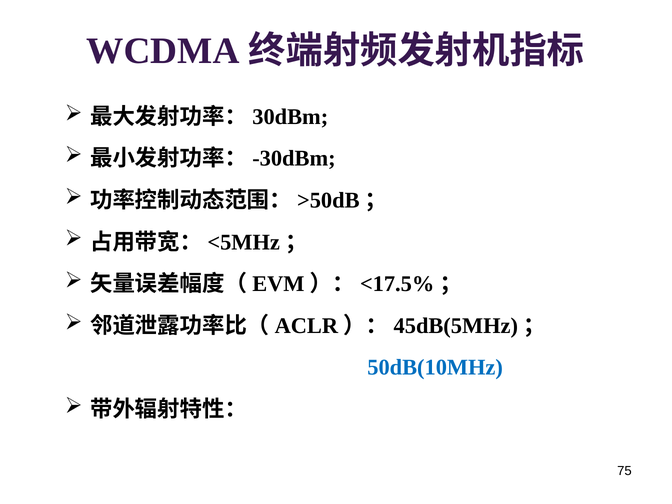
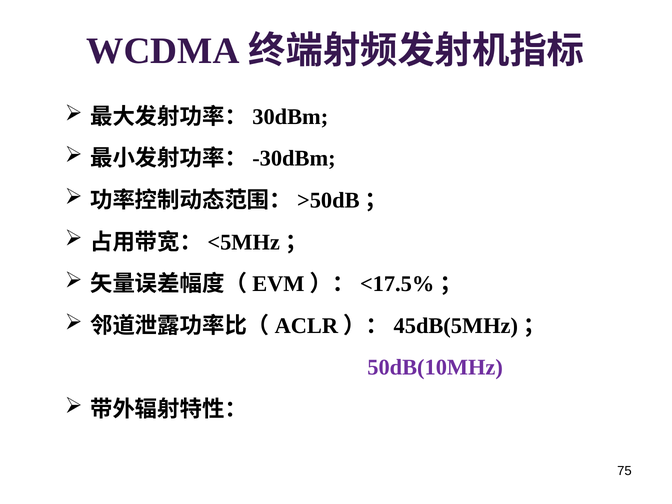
50dB(10MHz colour: blue -> purple (435, 368)
